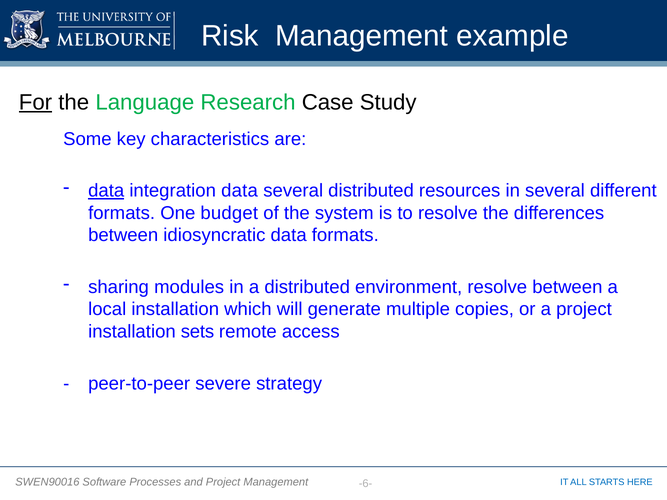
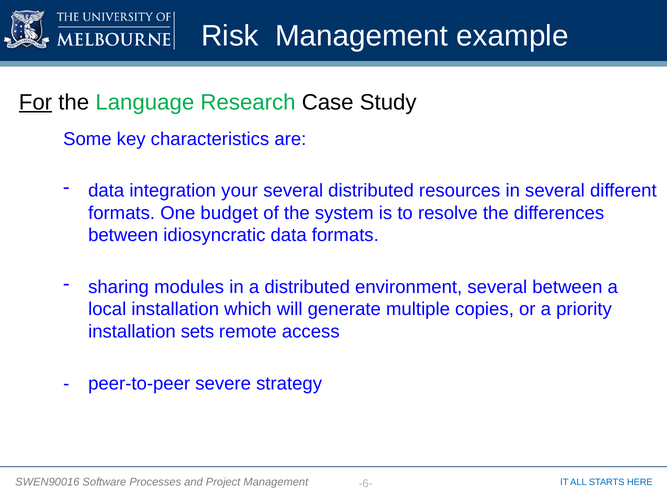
data underline: present -> none (106, 191)
integration data: data -> your (240, 191)
environment resolve: resolve -> several (497, 287)
a project: project -> priority (584, 309)
